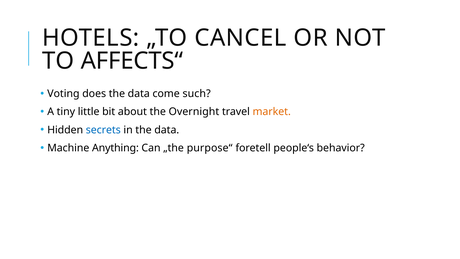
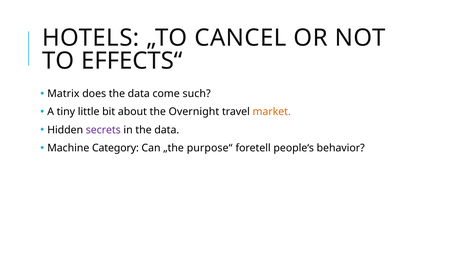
AFFECTS“: AFFECTS“ -> EFFECTS“ (132, 61)
Voting: Voting -> Matrix (63, 94)
secrets colour: blue -> purple (103, 130)
Anything: Anything -> Category (115, 148)
